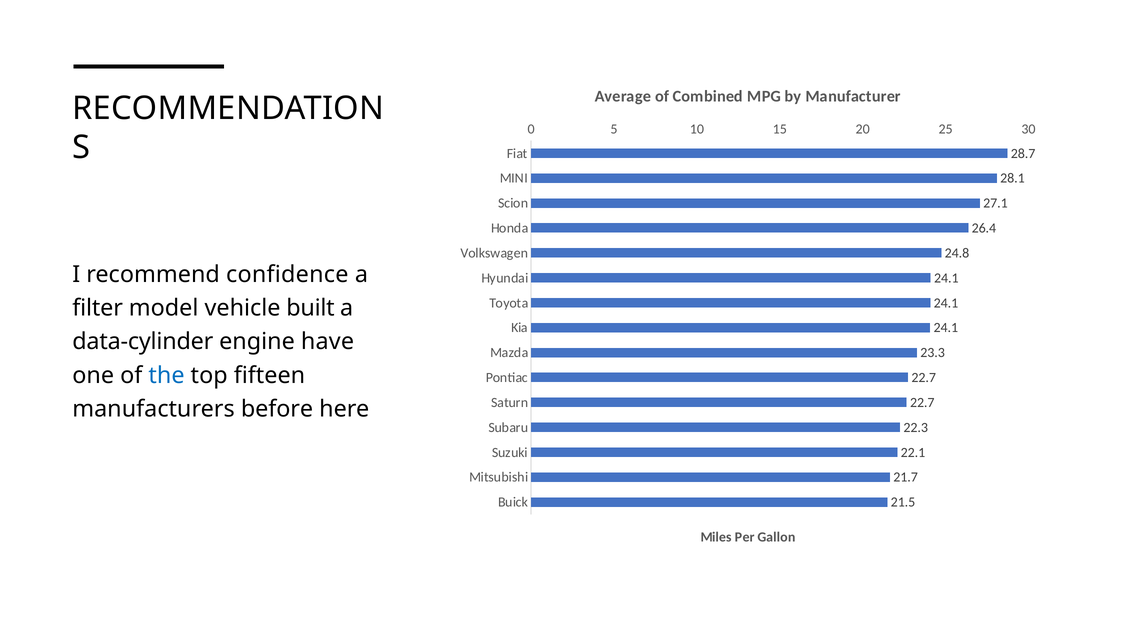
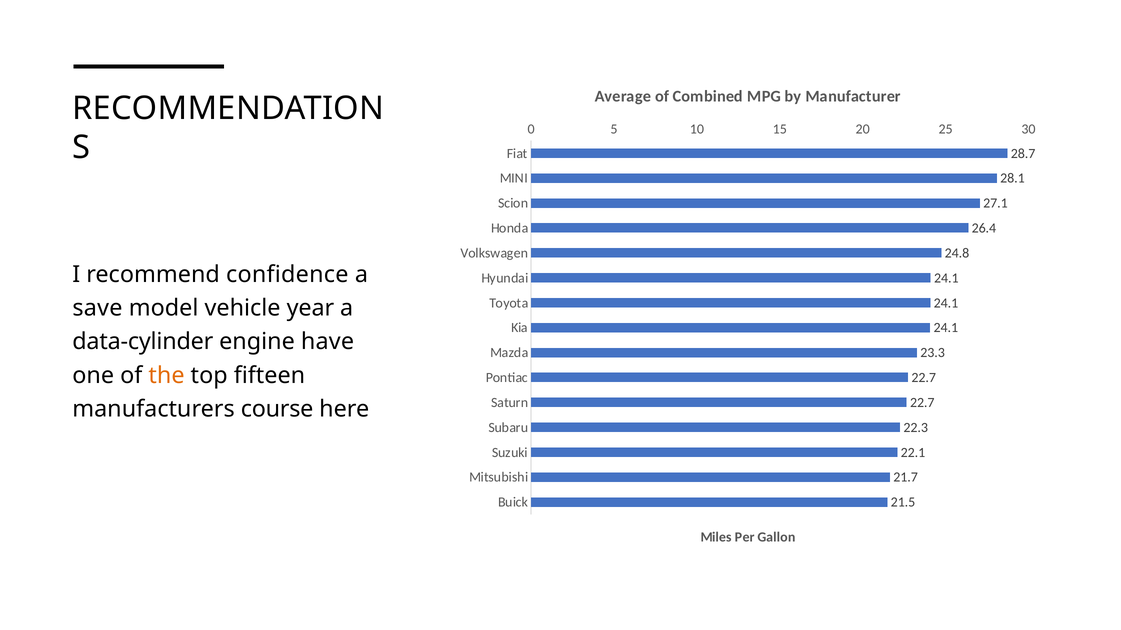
filter: filter -> save (97, 308)
built: built -> year (310, 308)
the colour: blue -> orange (166, 376)
before: before -> course (277, 409)
